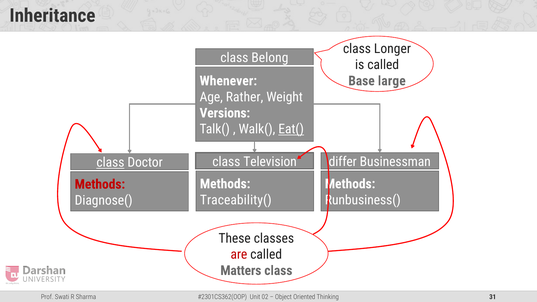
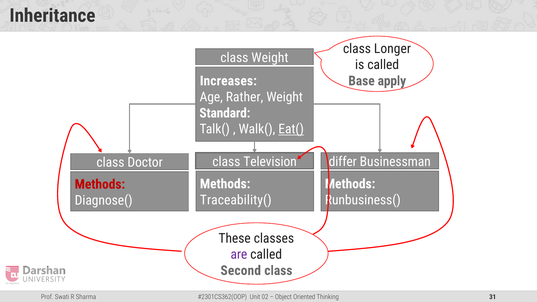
class Belong: Belong -> Weight (270, 58)
Whenever: Whenever -> Increases (228, 81)
large: large -> apply (392, 81)
Versions: Versions -> Standard (225, 113)
class underline: present -> none (110, 163)
are colour: red -> purple (239, 254)
Matters: Matters -> Second (241, 271)
